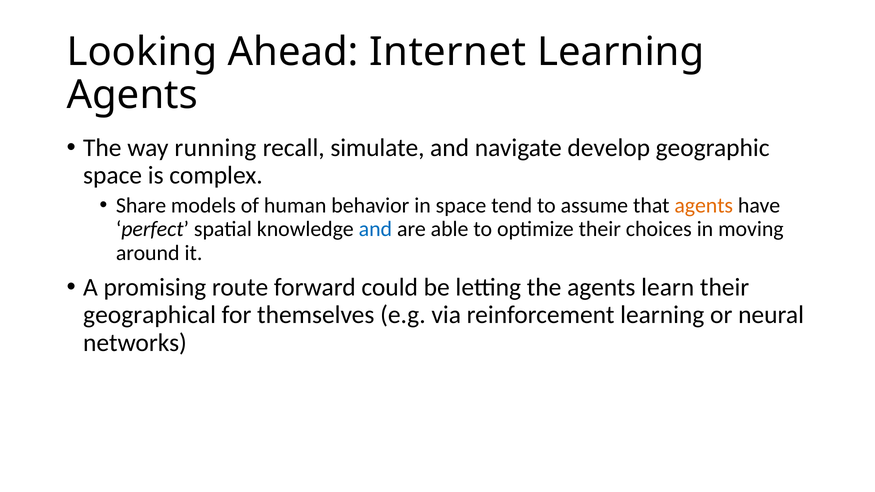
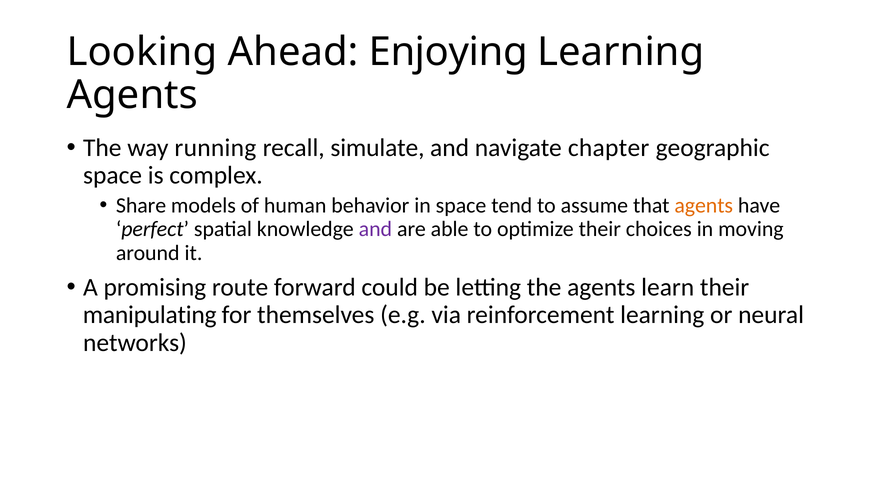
Internet: Internet -> Enjoying (448, 52)
develop: develop -> chapter (609, 148)
and colour: blue -> purple (375, 229)
geographical: geographical -> manipulating (150, 315)
